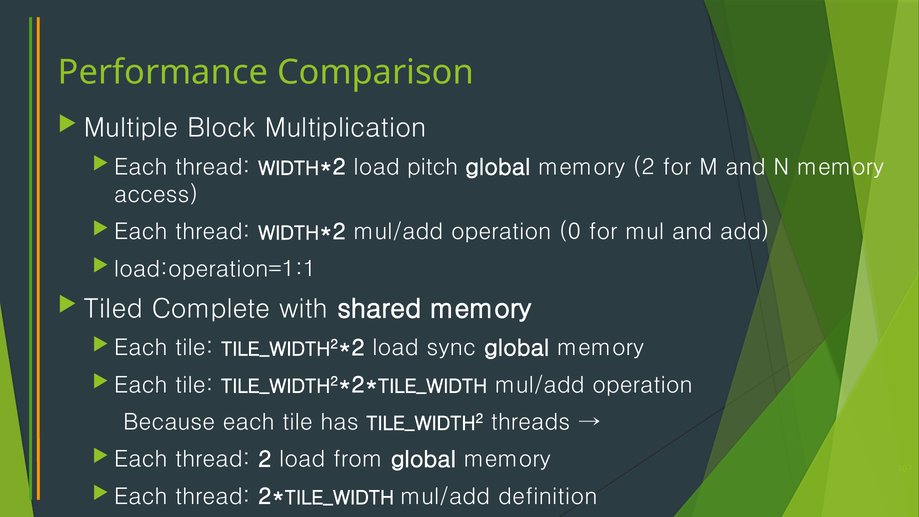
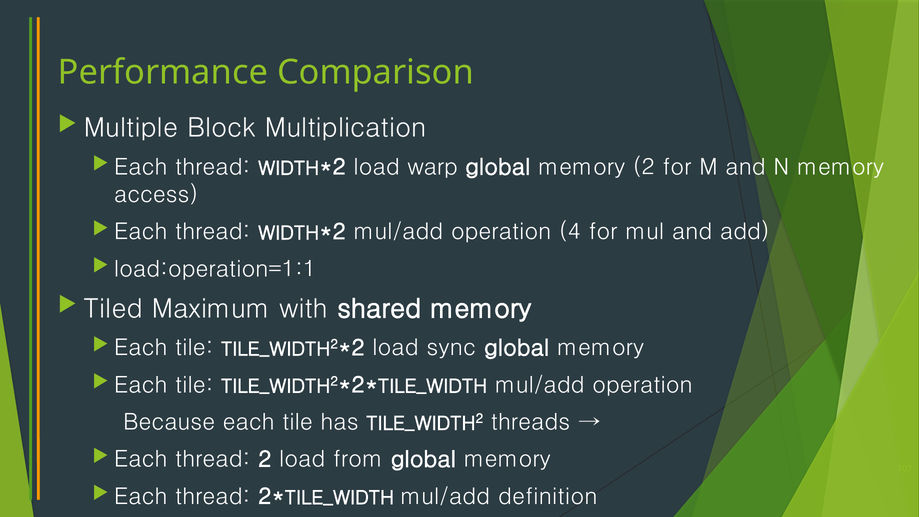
pitch: pitch -> warp (433, 167)
0: 0 -> 4 (570, 232)
Complete: Complete -> Maximum (211, 309)
